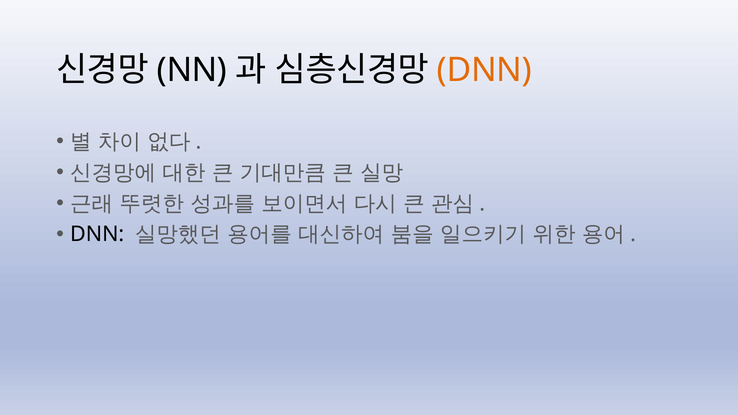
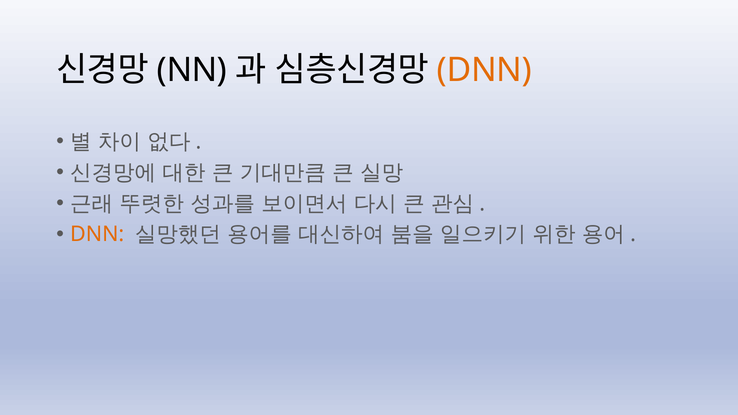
DNN colour: black -> orange (97, 234)
